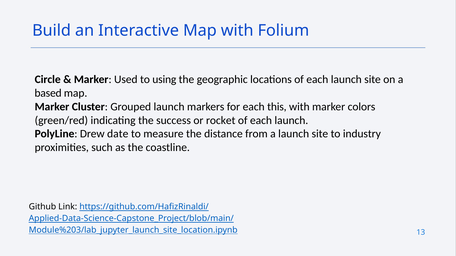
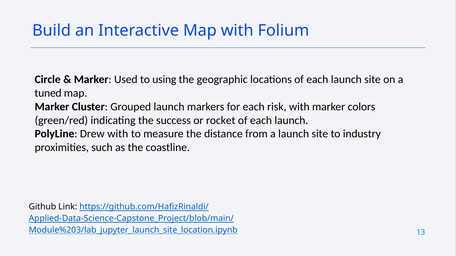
based: based -> tuned (48, 93)
this: this -> risk (277, 107)
Drew date: date -> with (118, 134)
